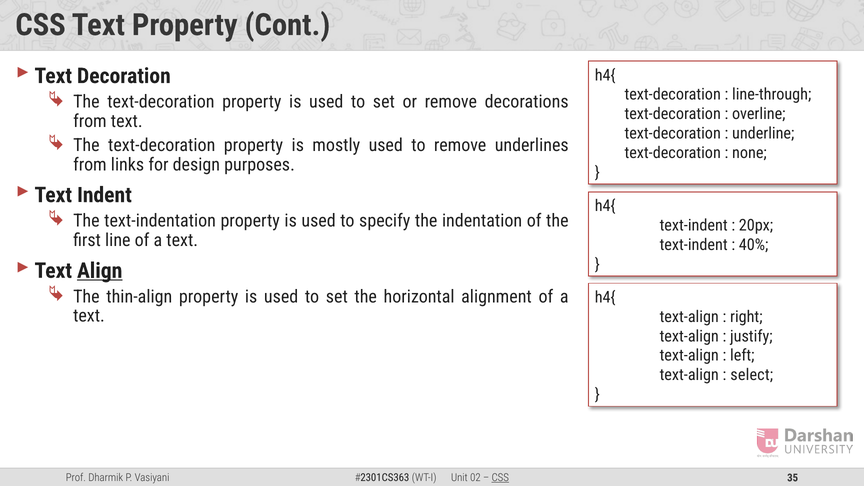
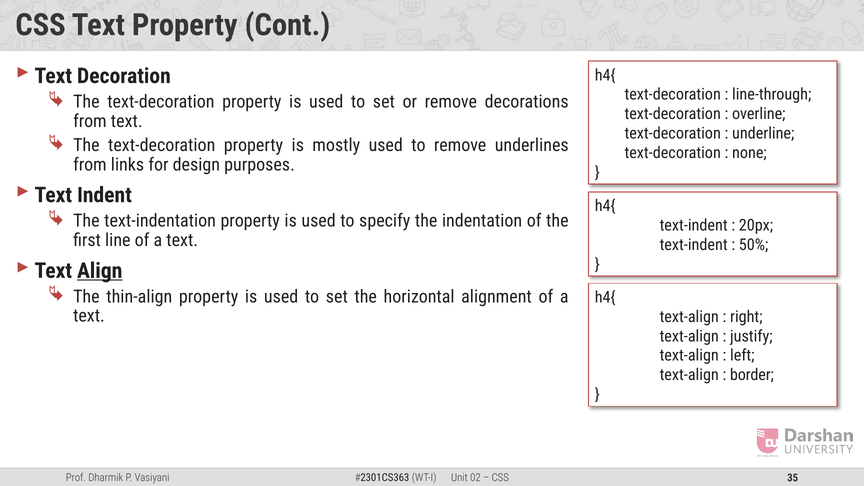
40%: 40% -> 50% (754, 245)
select: select -> border (752, 375)
CSS underline: present -> none (500, 478)
